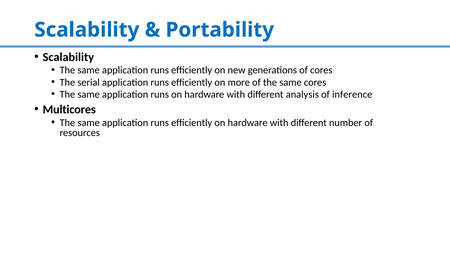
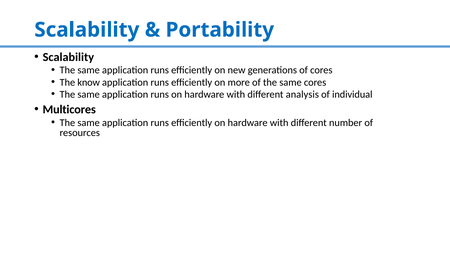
serial: serial -> know (89, 82)
inference: inference -> individual (352, 94)
